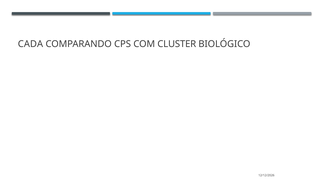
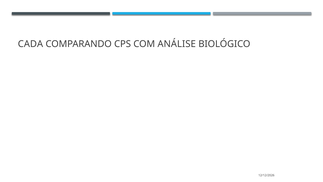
CLUSTER: CLUSTER -> ANÁLISE (177, 44)
